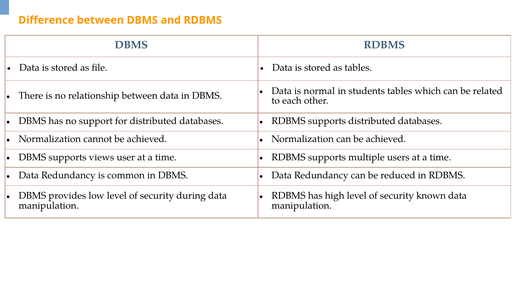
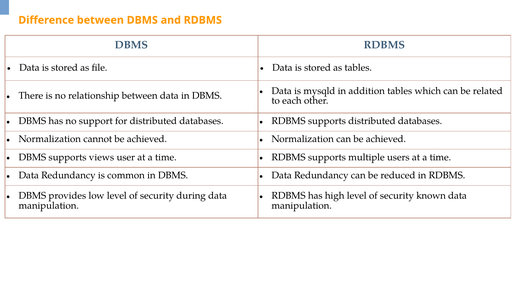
normal: normal -> mysqld (319, 91)
students: students -> addition (367, 91)
